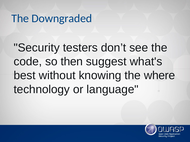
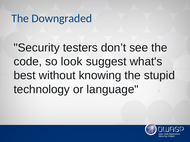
then: then -> look (72, 62)
where: where -> stupid (159, 76)
